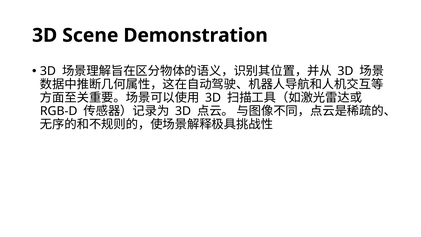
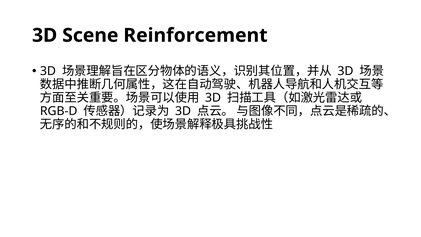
Demonstration: Demonstration -> Reinforcement (196, 35)
